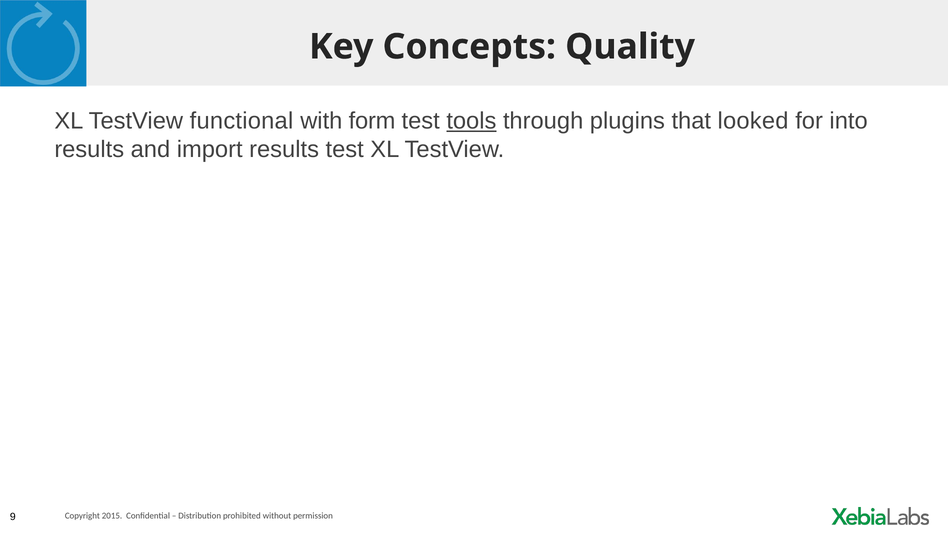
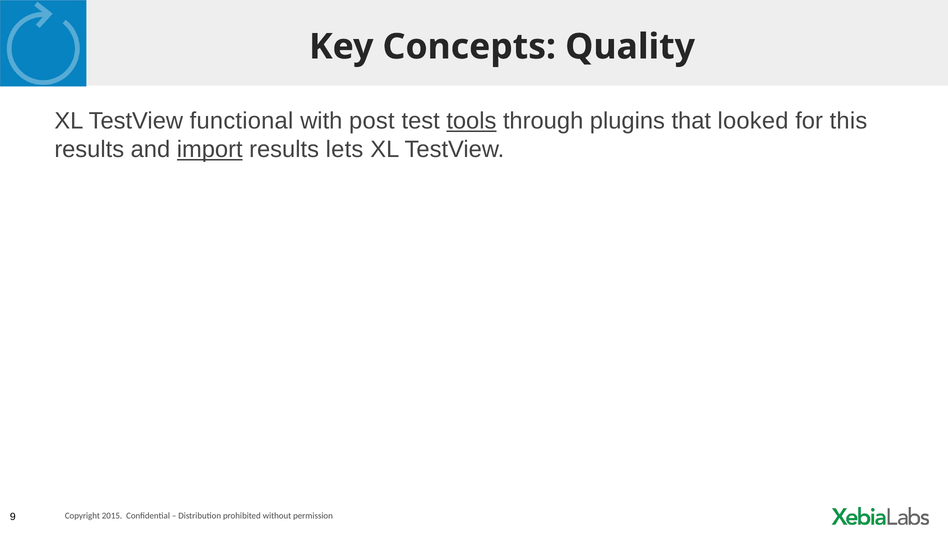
form: form -> post (372, 121)
into: into -> this (848, 121)
import underline: none -> present (210, 150)
results test: test -> lets (345, 150)
